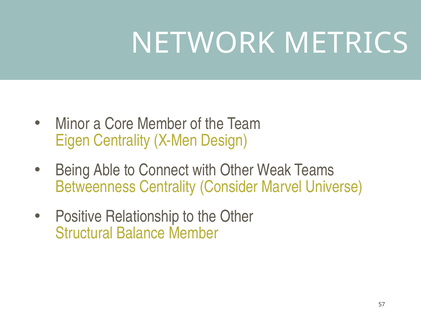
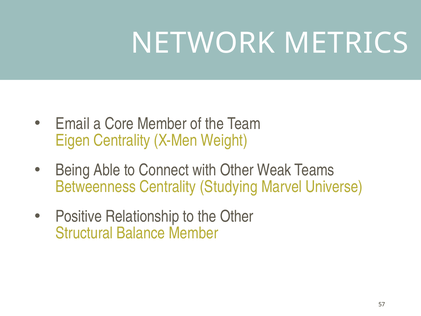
Minor: Minor -> Email (73, 124)
Design: Design -> Weight (224, 140)
Consider: Consider -> Studying (229, 187)
